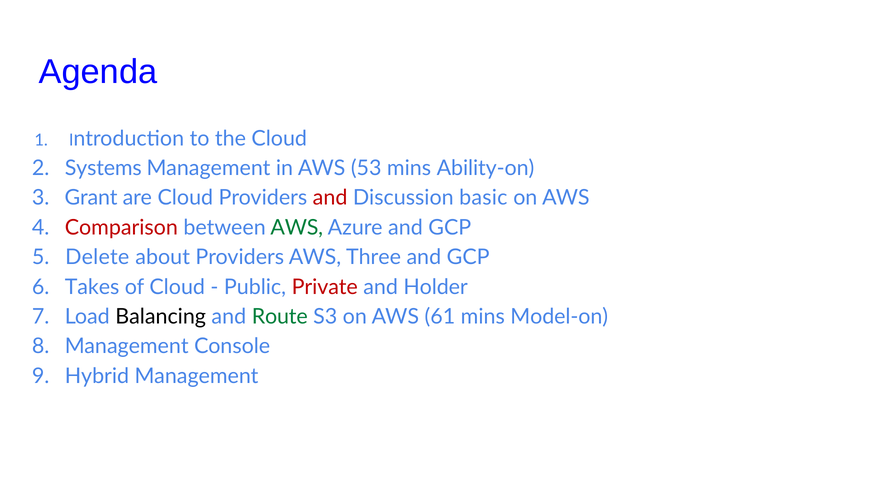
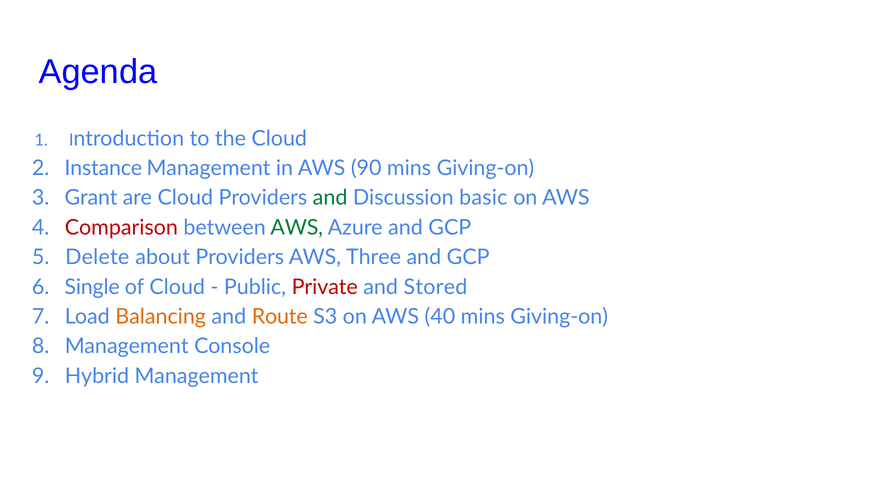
Systems: Systems -> Instance (103, 168)
53: 53 -> 90 (366, 168)
Ability-on: Ability-on -> Giving-on (485, 168)
and colour: red -> green (330, 198)
Takes: Takes -> Single (92, 287)
Holder: Holder -> Stored (435, 287)
Balancing colour: black -> orange (161, 316)
Route colour: green -> orange (280, 316)
61: 61 -> 40 (440, 316)
Model-on: Model-on -> Giving-on (559, 316)
